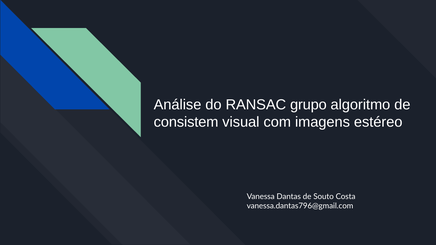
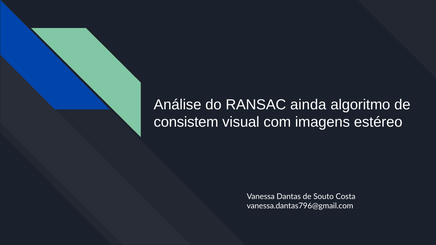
grupo: grupo -> ainda (308, 105)
